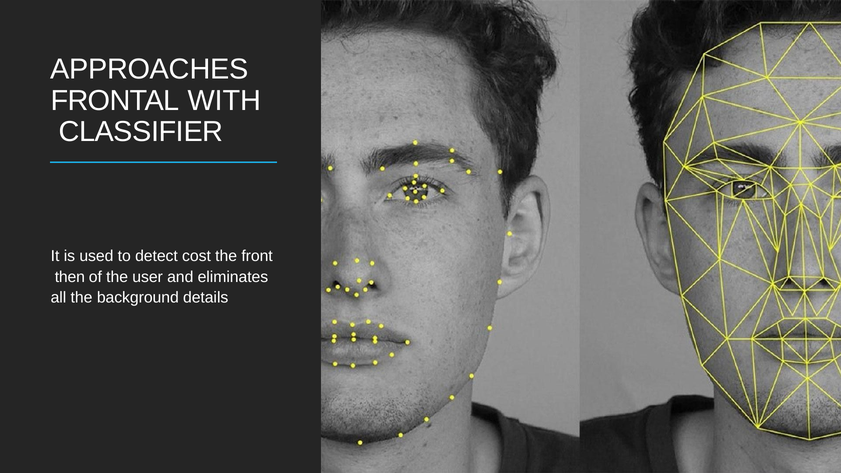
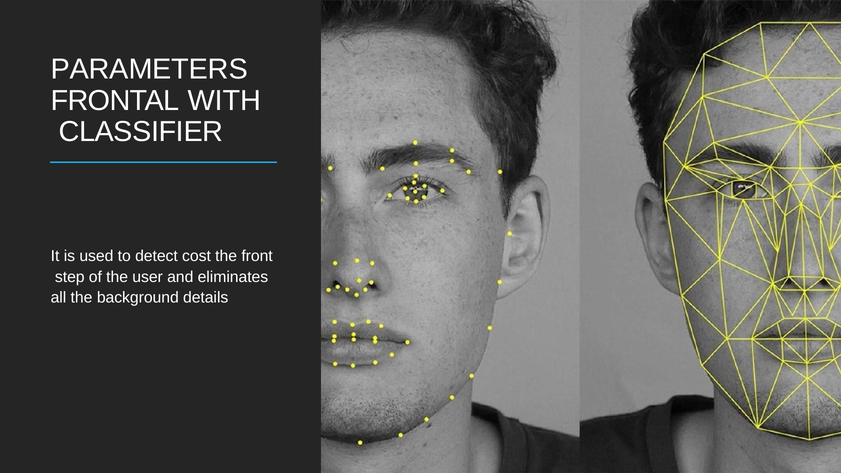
APPROACHES: APPROACHES -> PARAMETERS (149, 69)
then: then -> step (70, 277)
